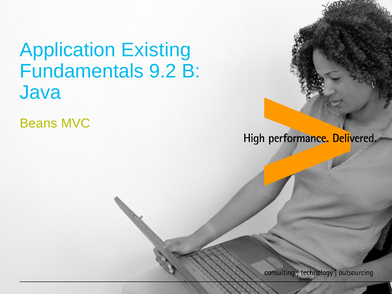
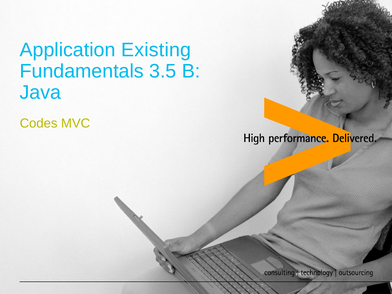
9.2: 9.2 -> 3.5 (163, 71)
Beans: Beans -> Codes (39, 123)
